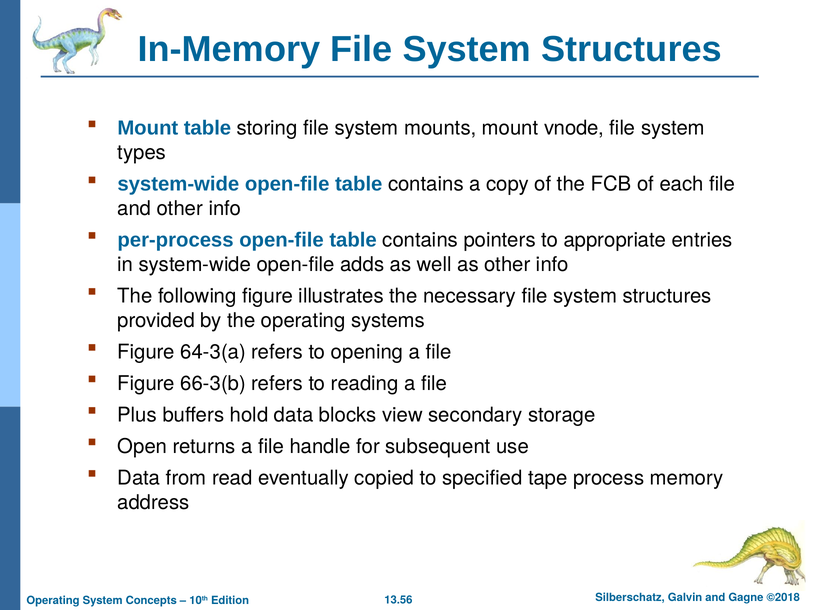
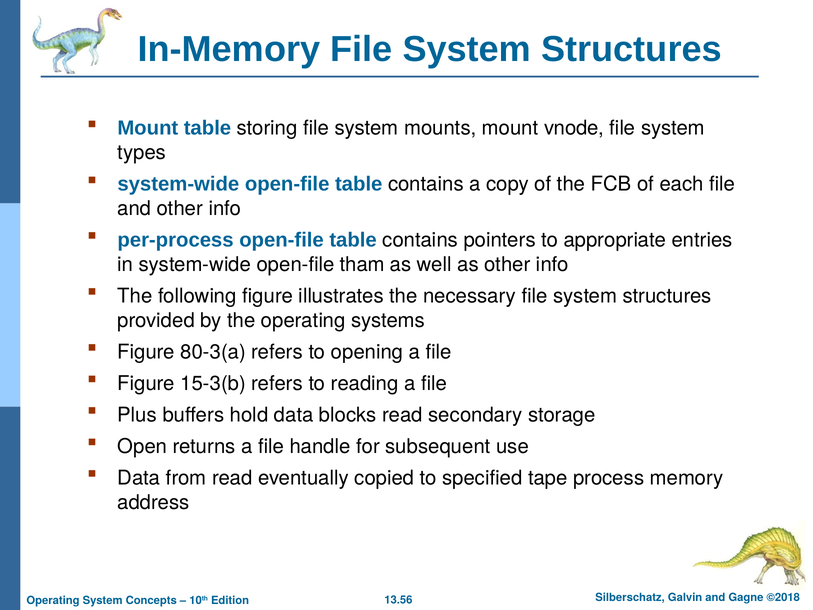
adds: adds -> tham (362, 264)
64-3(a: 64-3(a -> 80-3(a (213, 352)
66-3(b: 66-3(b -> 15-3(b (213, 383)
blocks view: view -> read (402, 415)
